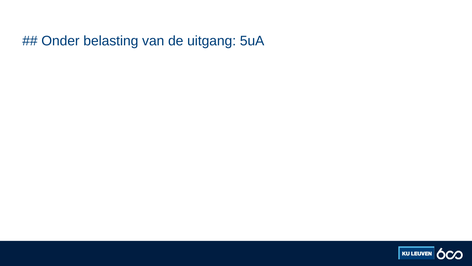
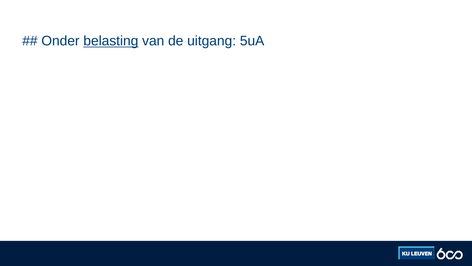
belasting underline: none -> present (111, 41)
